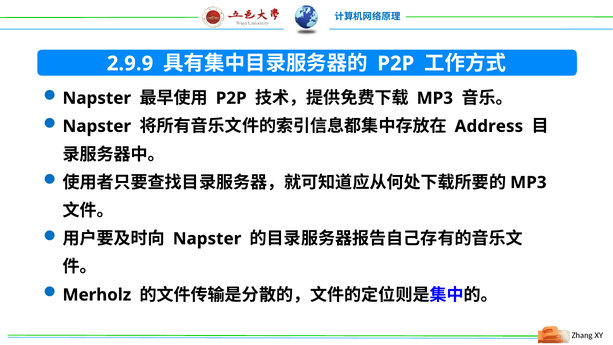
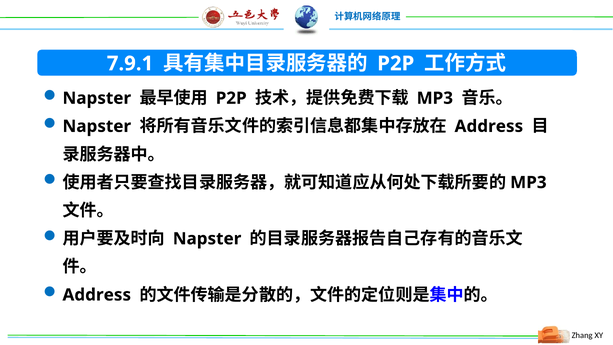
2.9.9: 2.9.9 -> 7.9.1 (130, 63)
Merholz: Merholz -> Address (97, 295)
